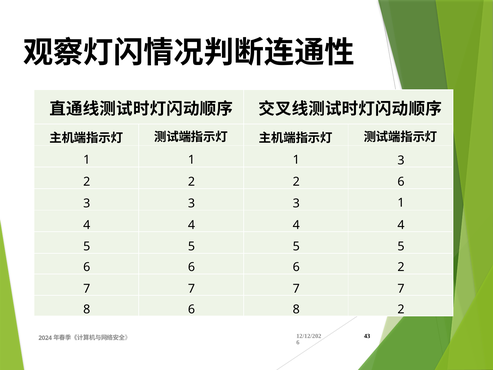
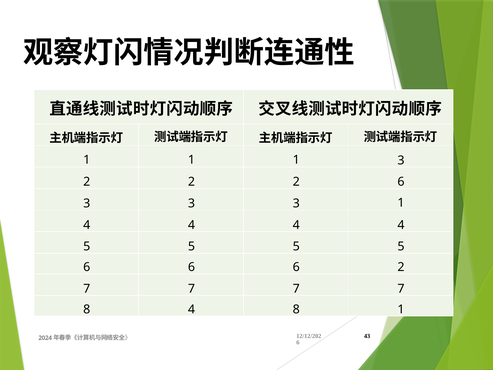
8 6: 6 -> 4 (191, 309)
8 2: 2 -> 1 (401, 309)
